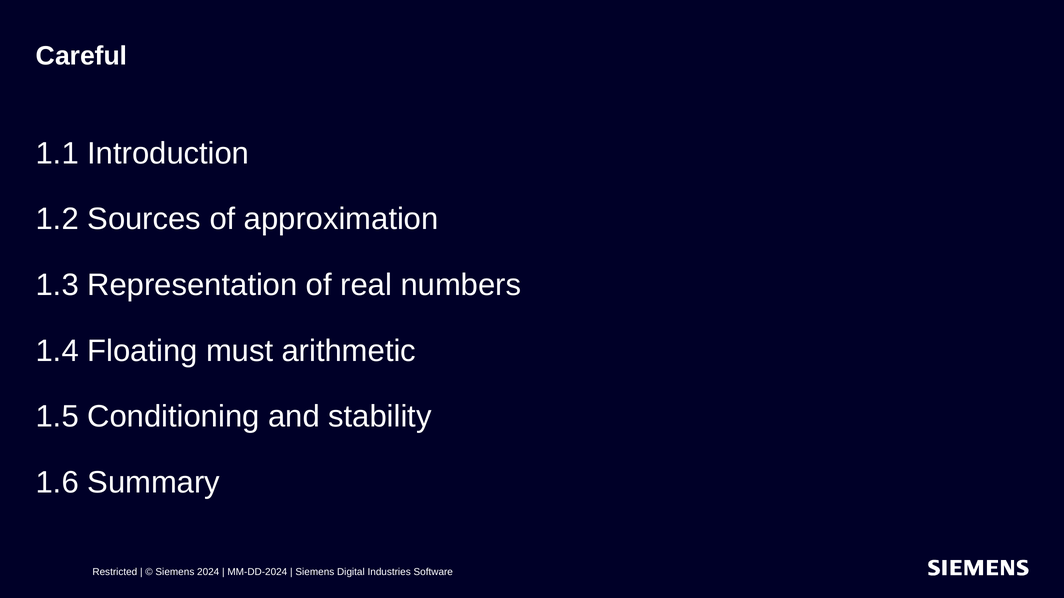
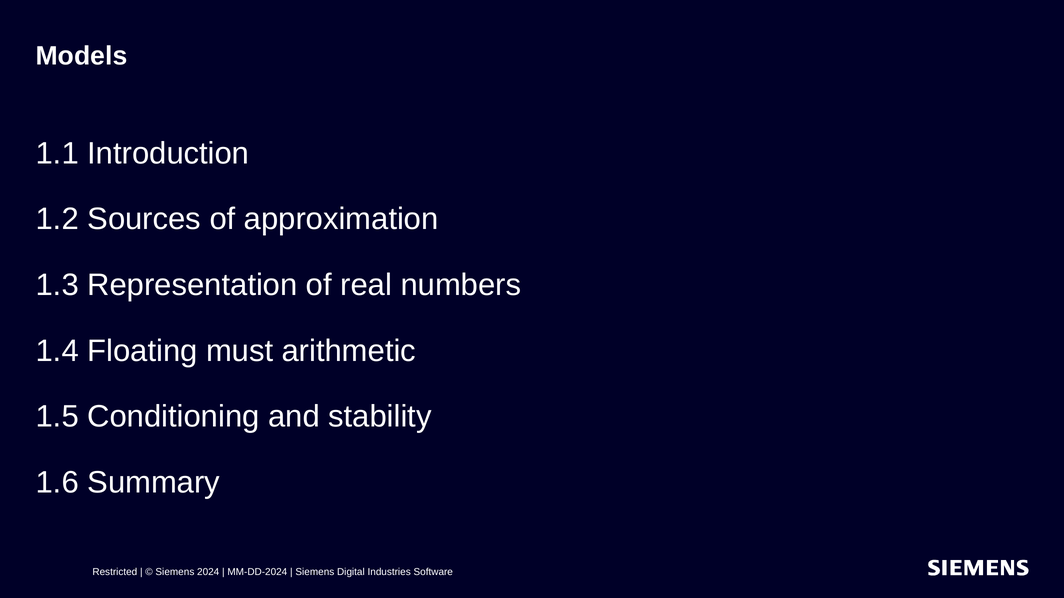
Careful: Careful -> Models (82, 56)
